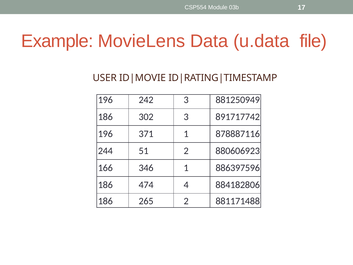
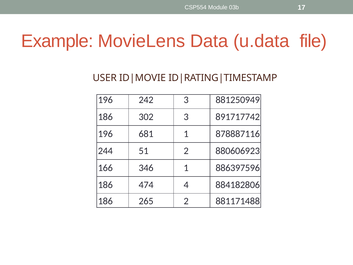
371: 371 -> 681 (146, 134)
